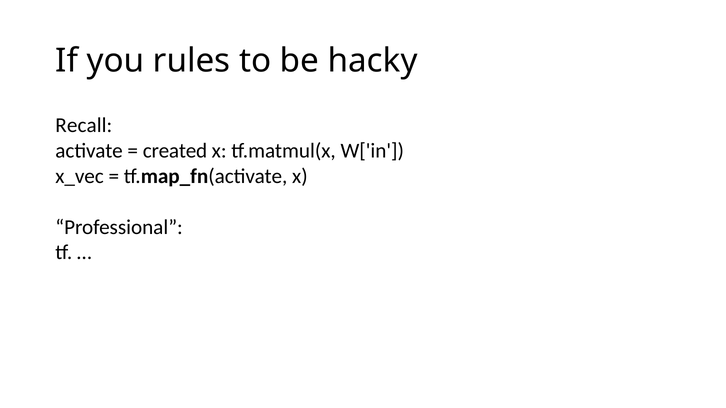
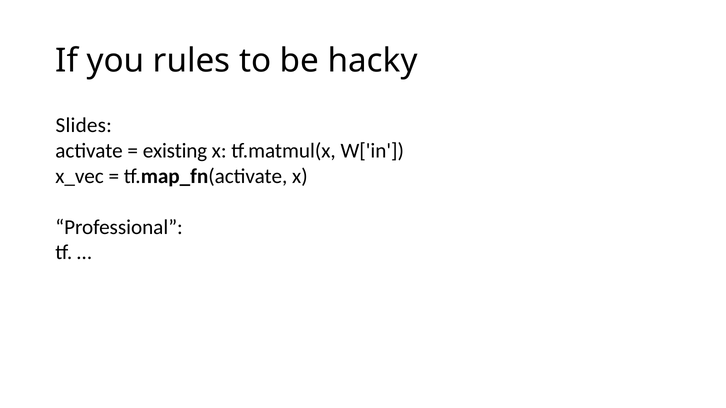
Recall: Recall -> Slides (84, 126)
created: created -> existing (175, 151)
